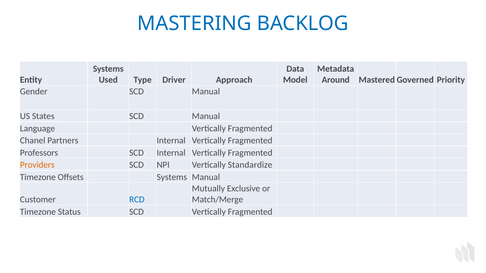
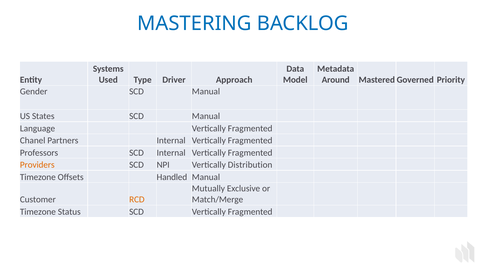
Standardize: Standardize -> Distribution (250, 165)
Offsets Systems: Systems -> Handled (172, 177)
RCD colour: blue -> orange (137, 200)
